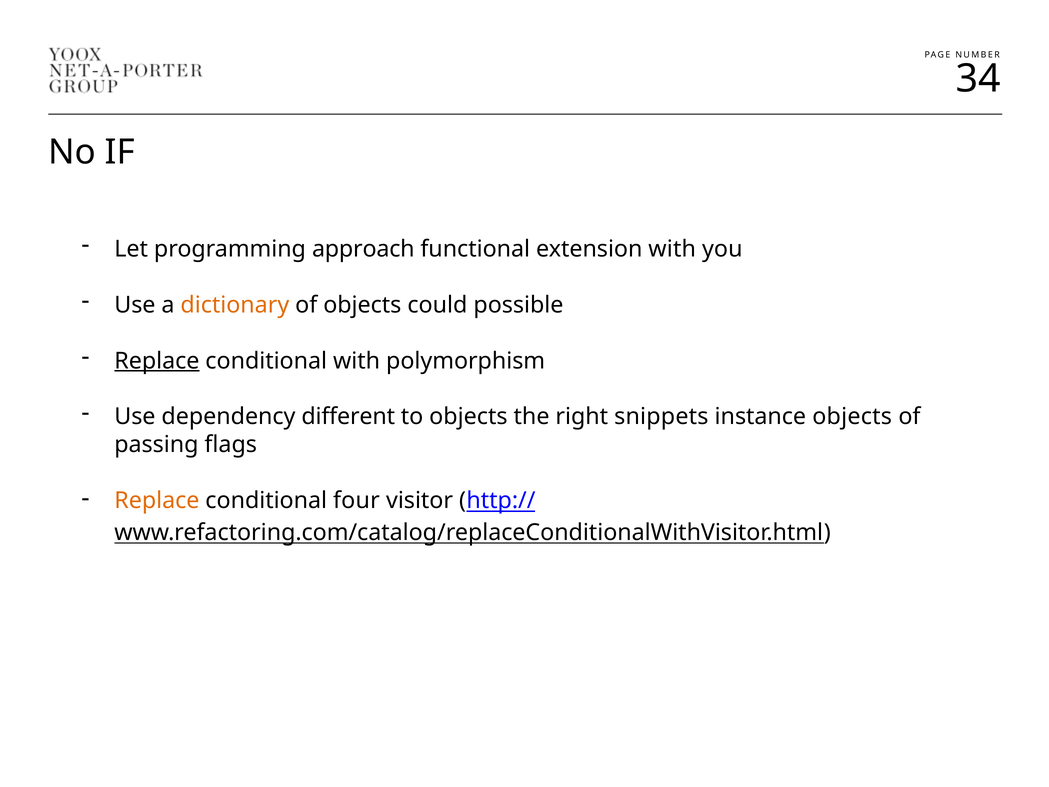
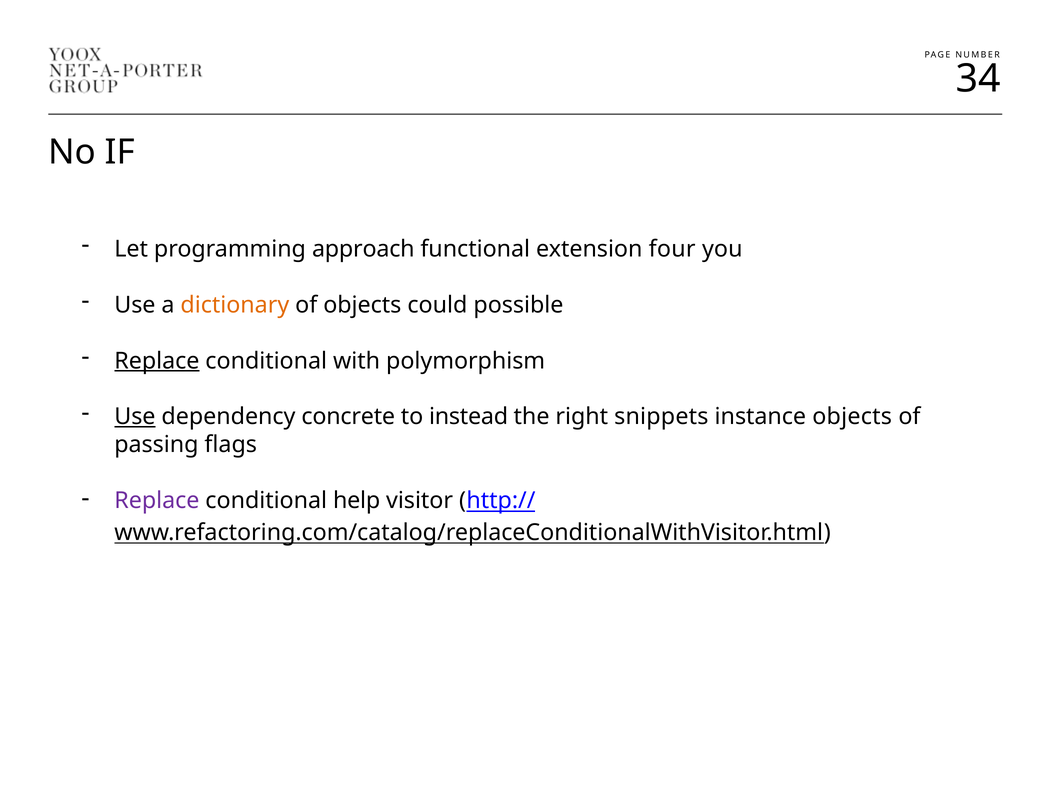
extension with: with -> four (672, 249)
Use underline: none -> present (135, 417)
different: different -> concrete (348, 417)
to objects: objects -> instead (469, 417)
Replace colour: orange -> purple (157, 501)
four: four -> help (357, 501)
